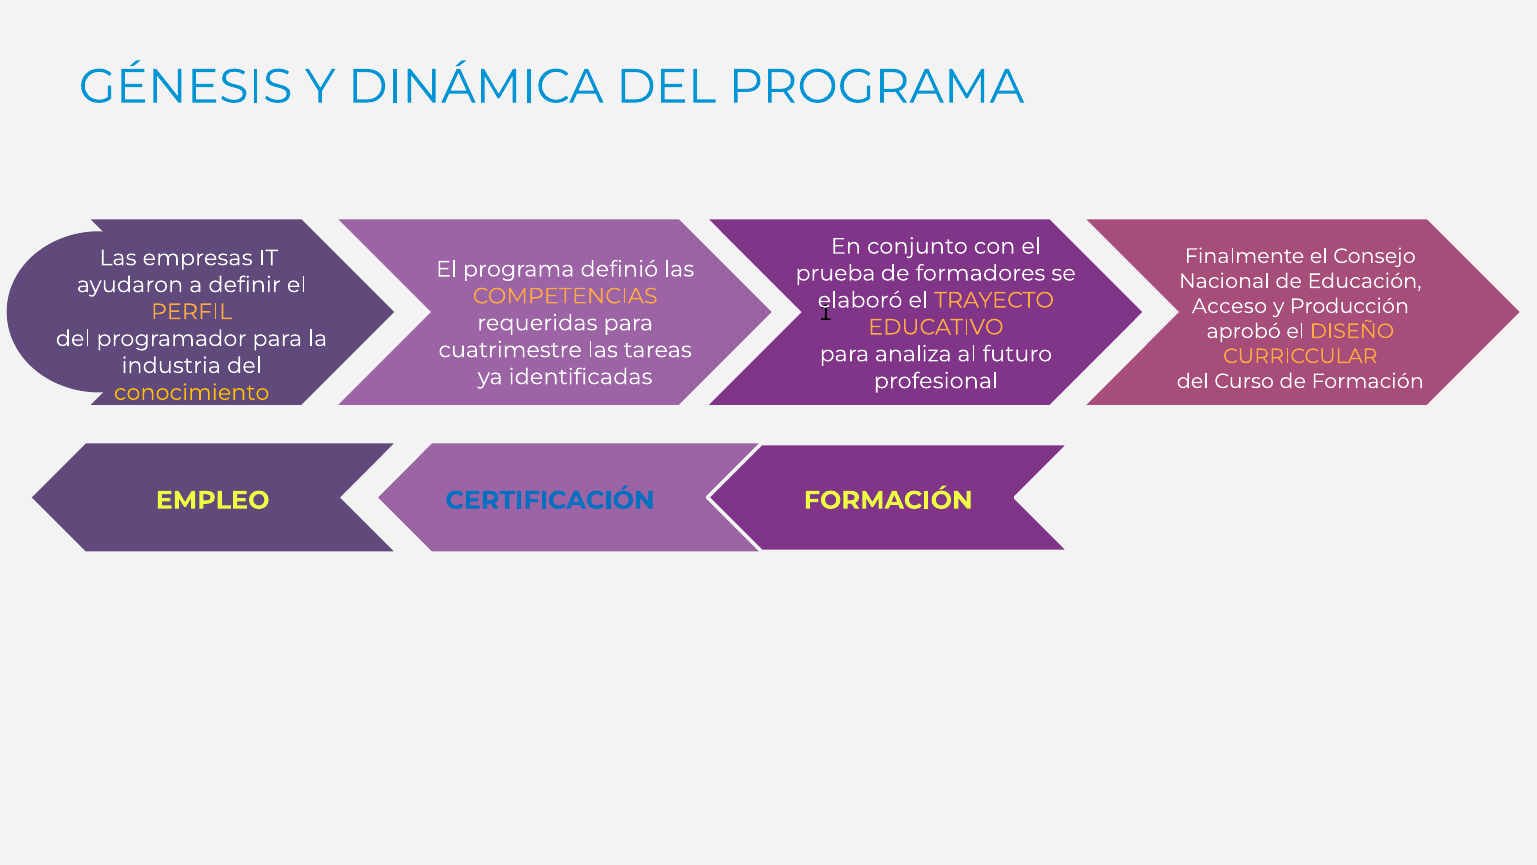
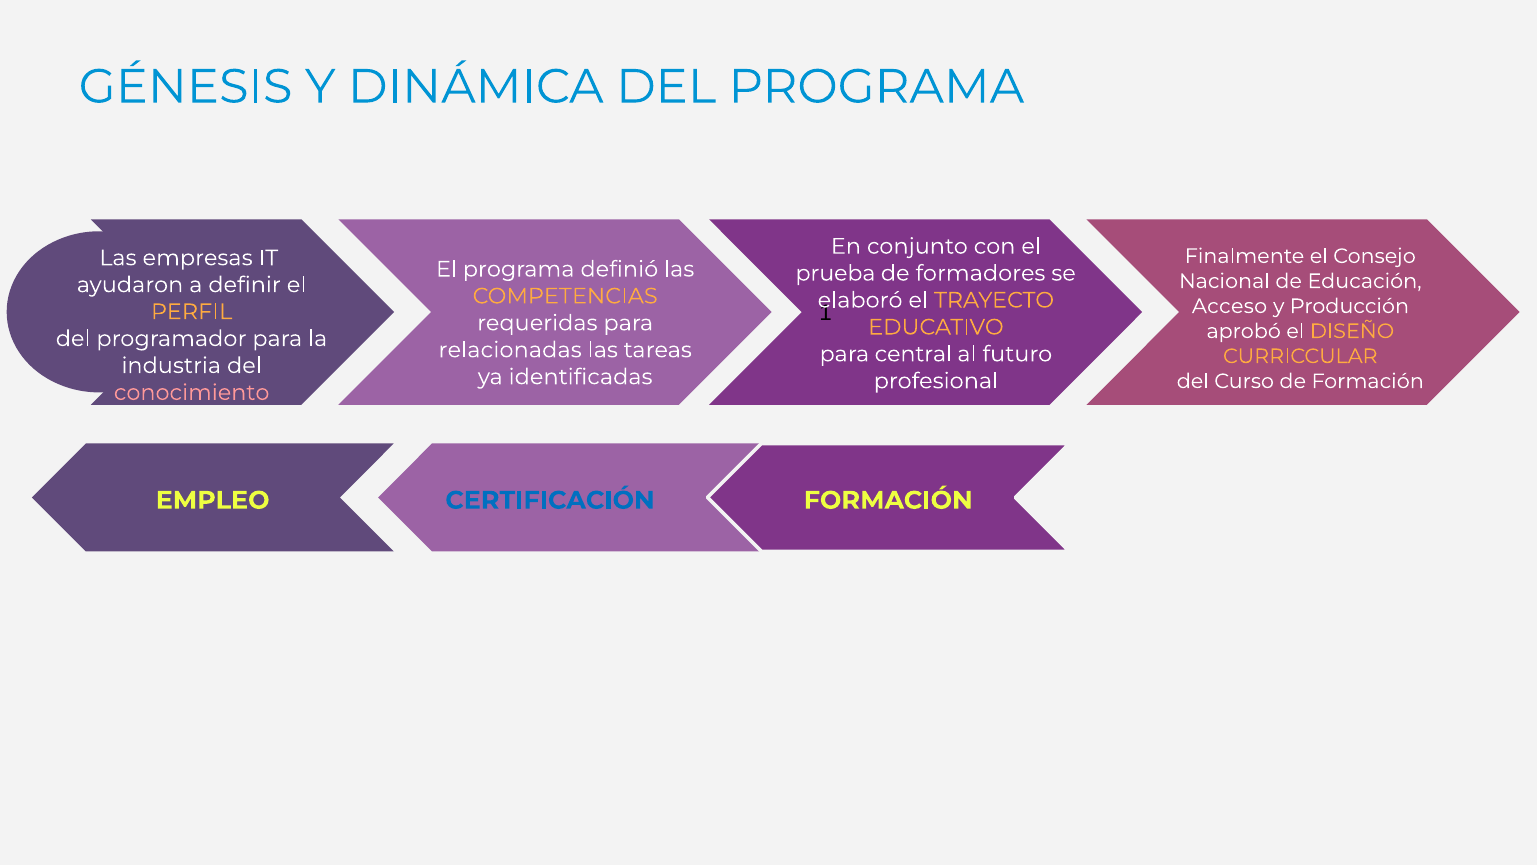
cuatrimestre: cuatrimestre -> relacionadas (510, 350)
analiza: analiza -> central (913, 354)
conocimiento colour: yellow -> pink (192, 392)
